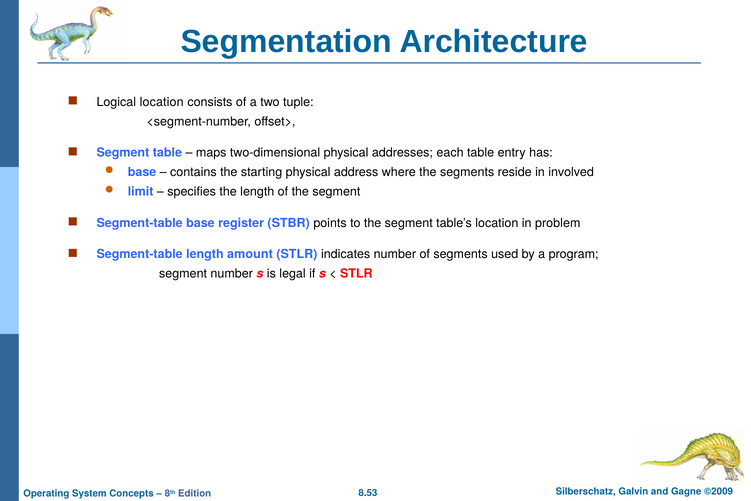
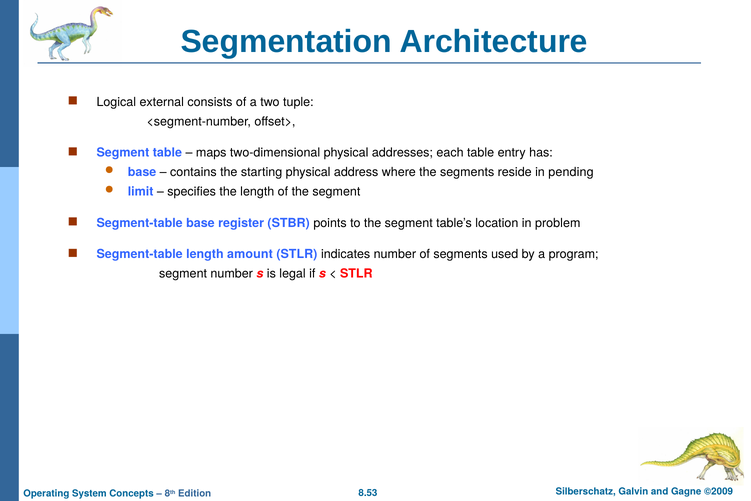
Logical location: location -> external (162, 102)
involved: involved -> pending (571, 172)
